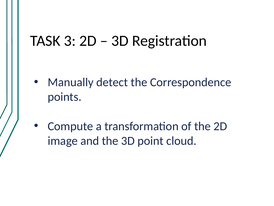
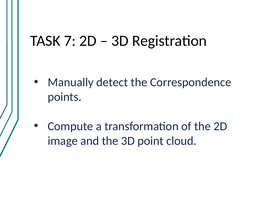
3: 3 -> 7 (70, 41)
